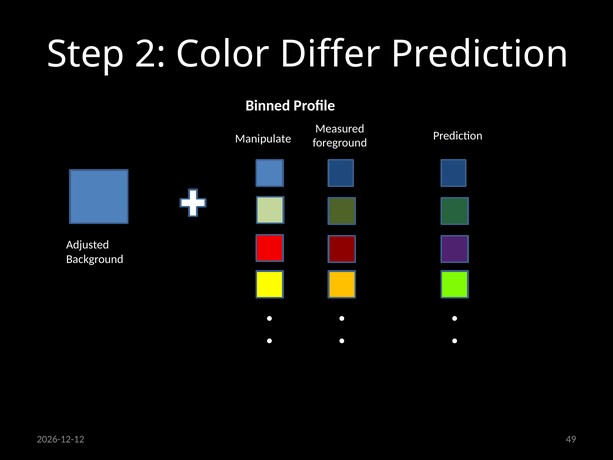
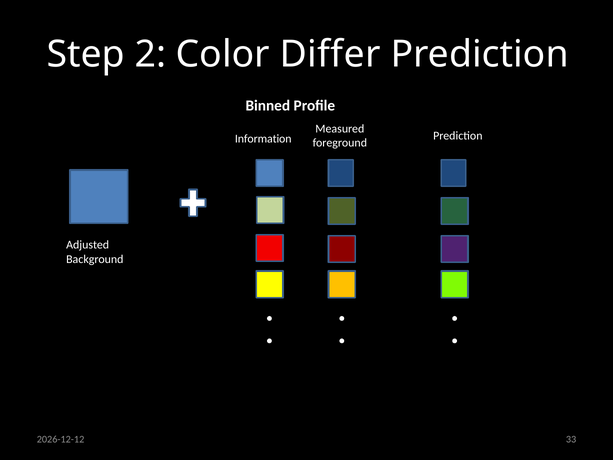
Manipulate: Manipulate -> Information (263, 139)
49: 49 -> 33 (571, 439)
